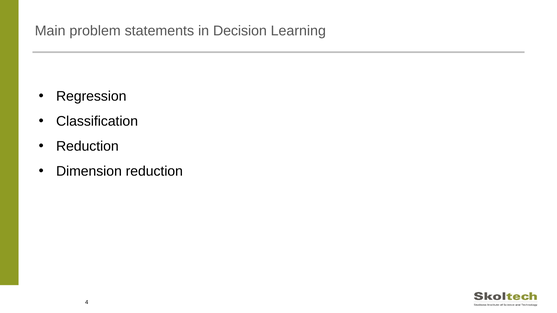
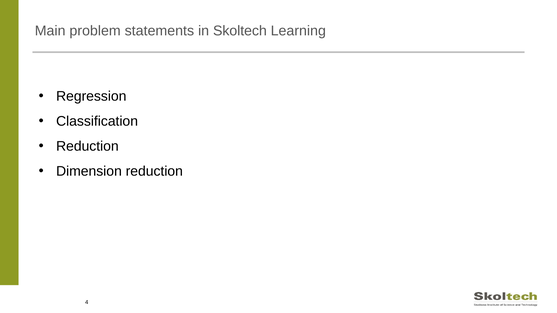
Decision: Decision -> Skoltech (240, 31)
